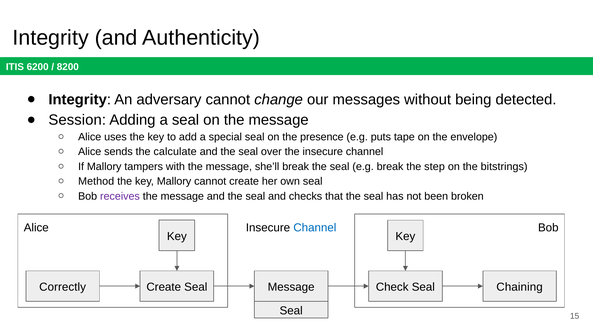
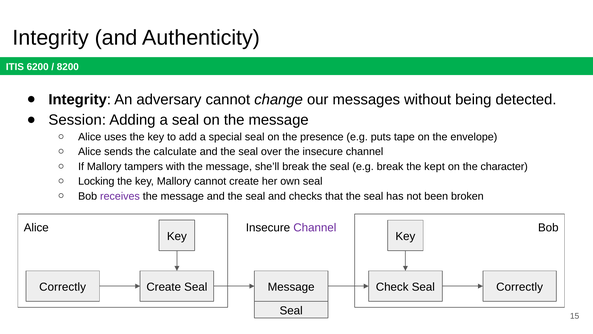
step: step -> kept (435, 166)
bitstrings: bitstrings -> character (504, 166)
Method: Method -> Locking (96, 181)
Channel colour: blue -> purple (315, 227)
Seal Chaining: Chaining -> Correctly (520, 287)
